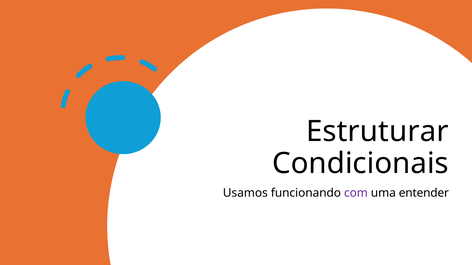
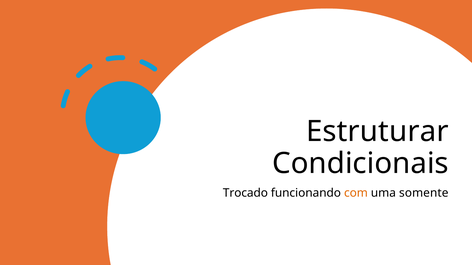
Usamos: Usamos -> Trocado (245, 193)
com colour: purple -> orange (356, 193)
entender: entender -> somente (424, 193)
